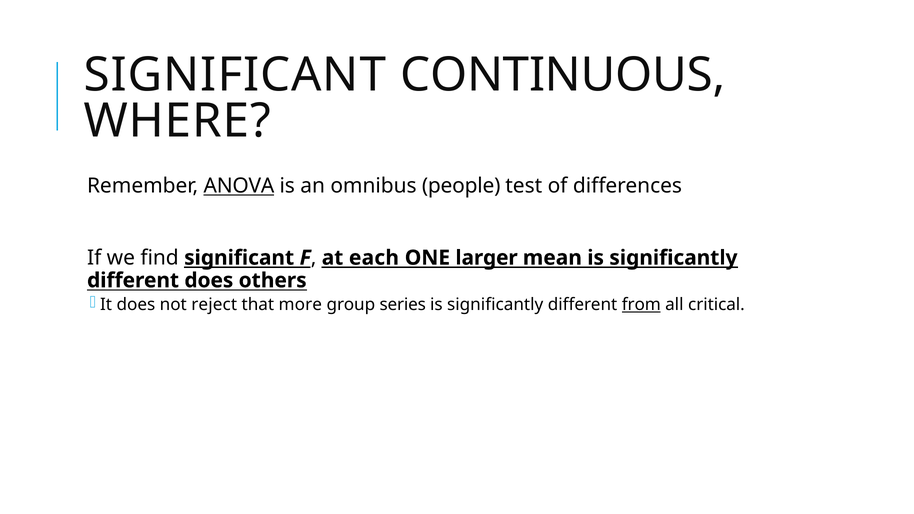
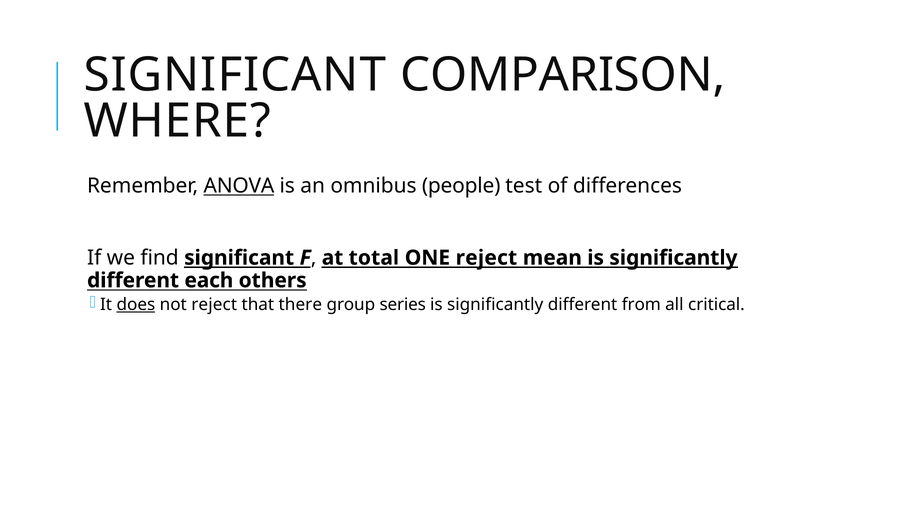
CONTINUOUS: CONTINUOUS -> COMPARISON (563, 75)
each: each -> total (374, 258)
ONE larger: larger -> reject (486, 258)
different does: does -> each (209, 280)
does underline: none -> present (136, 305)
more: more -> there (300, 305)
from underline: present -> none (641, 305)
